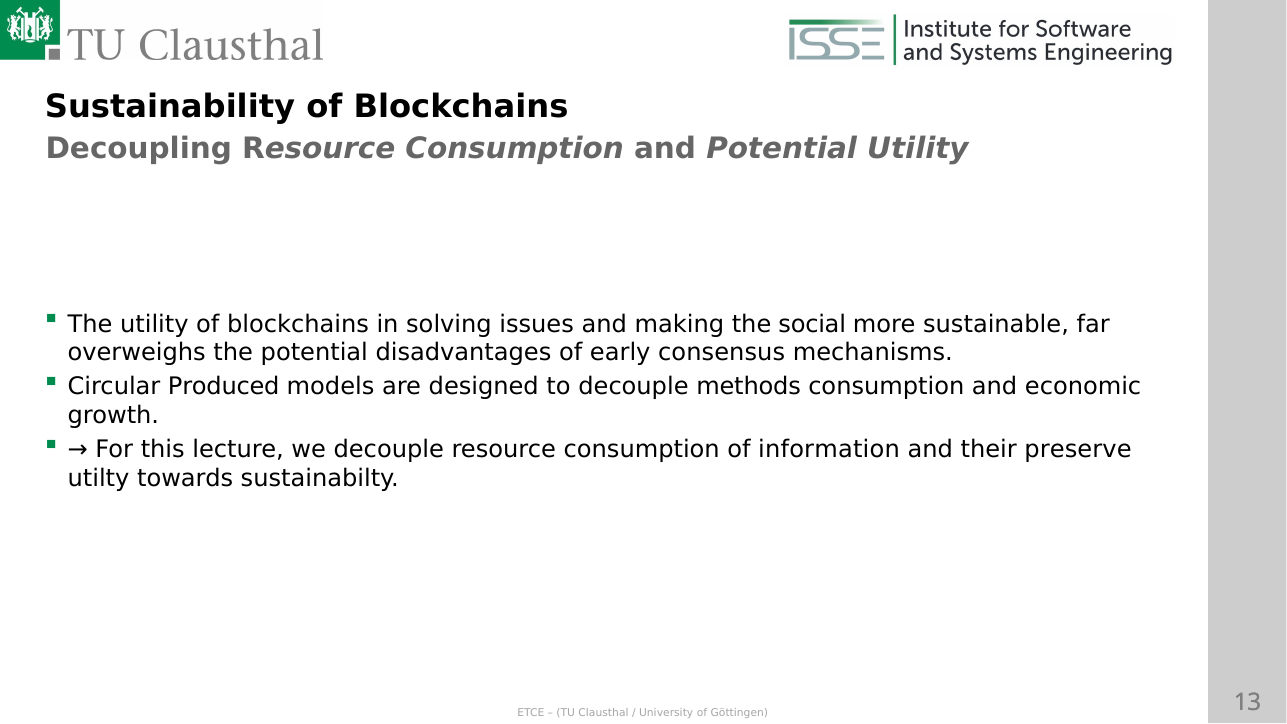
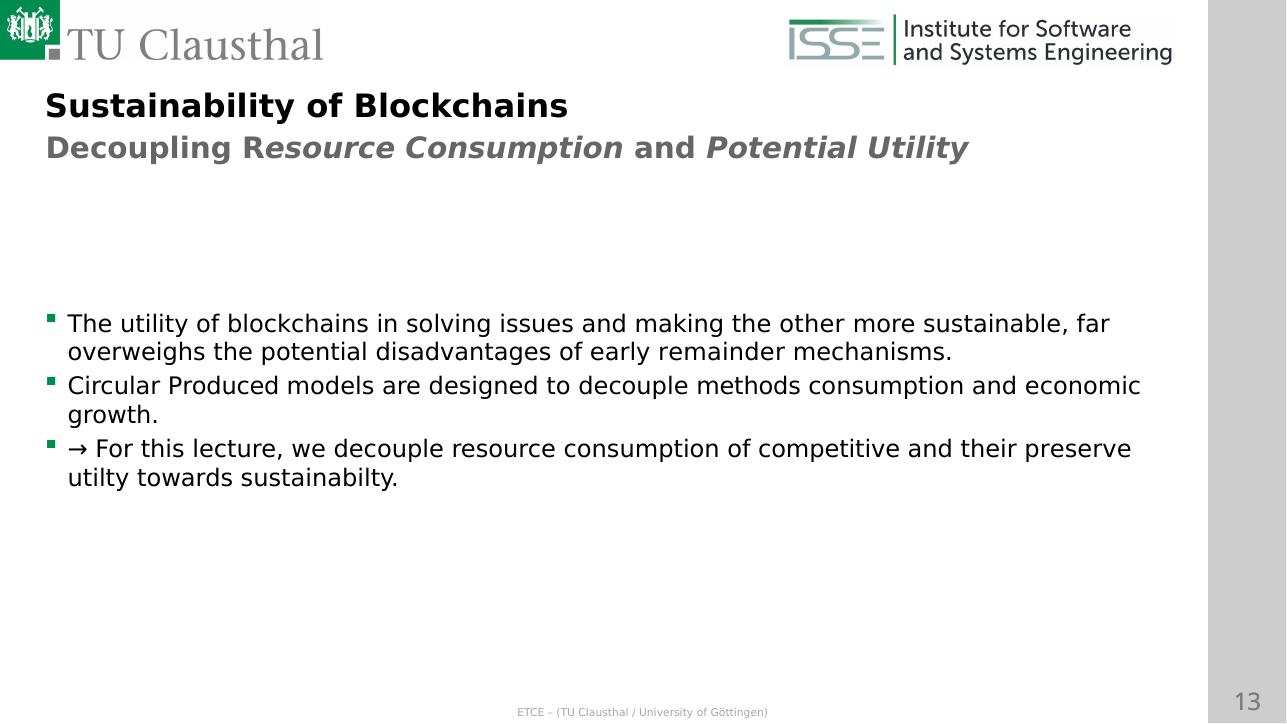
social: social -> other (812, 324)
consensus: consensus -> remainder (722, 353)
information: information -> competitive (829, 450)
